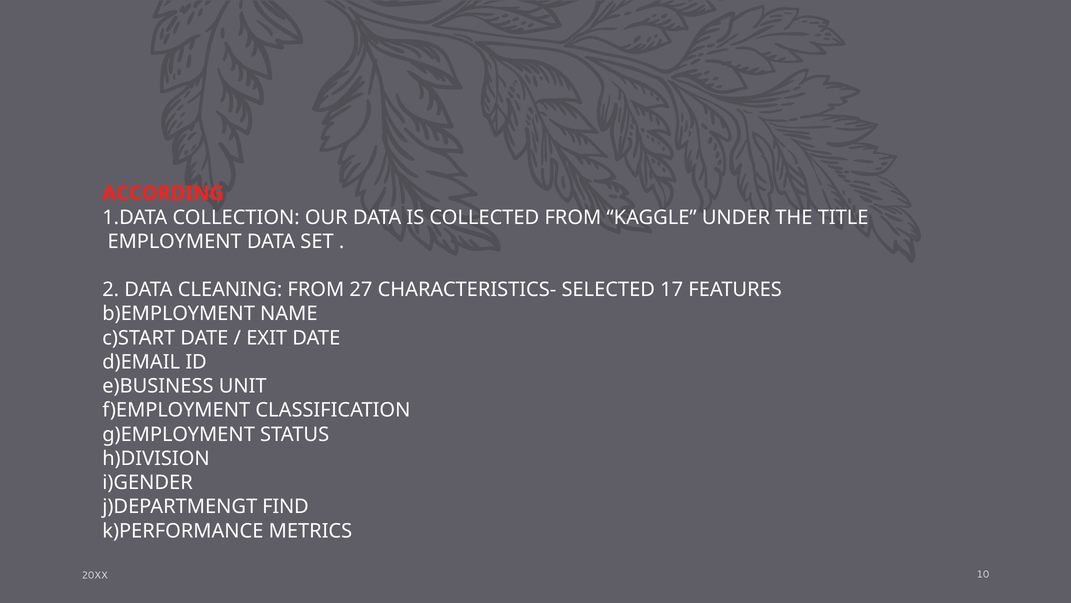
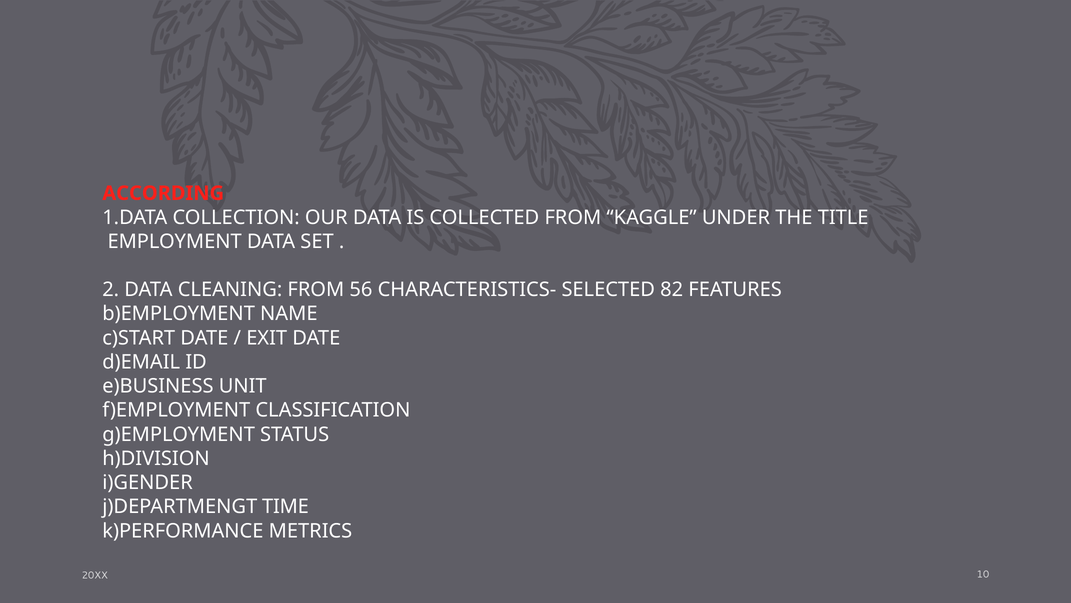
27: 27 -> 56 (361, 289)
17: 17 -> 82 (672, 289)
FIND: FIND -> TIME (285, 506)
